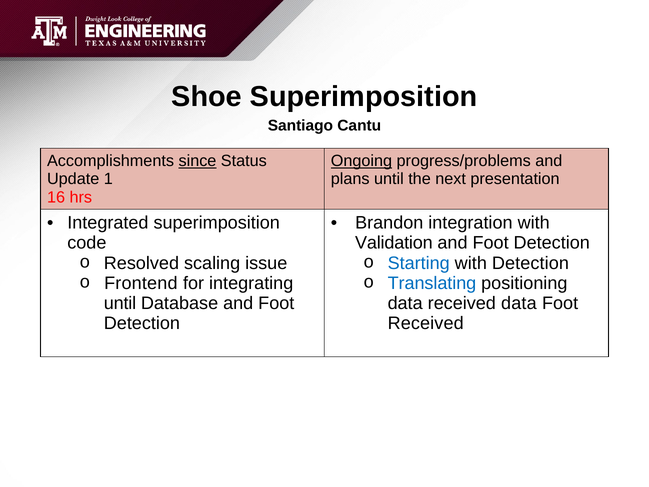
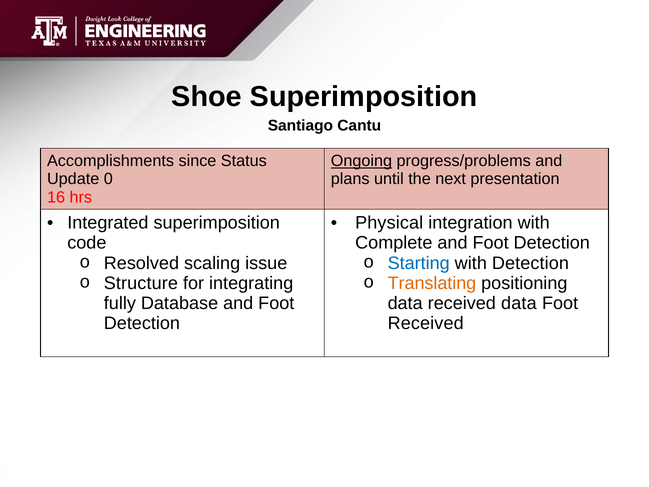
since underline: present -> none (197, 161)
1: 1 -> 0 (108, 179)
Brandon: Brandon -> Physical (389, 223)
Validation: Validation -> Complete (394, 243)
Frontend: Frontend -> Structure (141, 283)
Translating colour: blue -> orange (432, 283)
until: until -> fully (120, 303)
